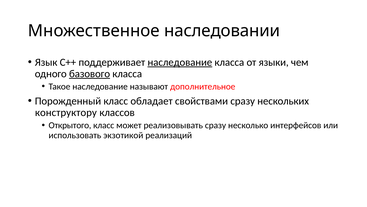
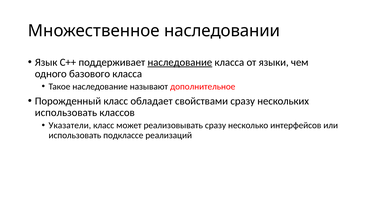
базового underline: present -> none (90, 74)
конструктору: конструктору -> использовать (66, 112)
Открытого: Открытого -> Указатели (70, 125)
экзотикой: экзотикой -> подклассе (123, 135)
